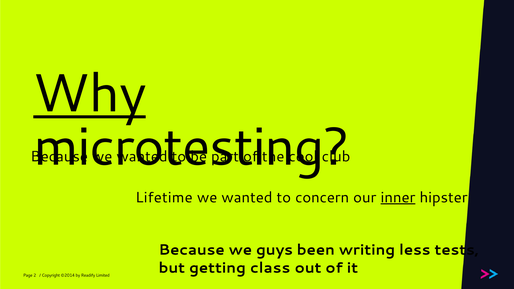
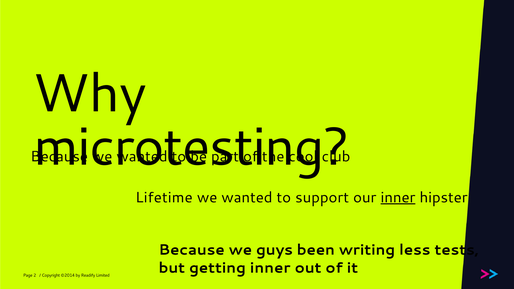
Why underline: present -> none (90, 94)
concern: concern -> support (322, 198)
getting class: class -> inner (270, 268)
